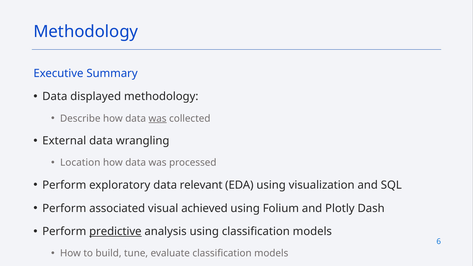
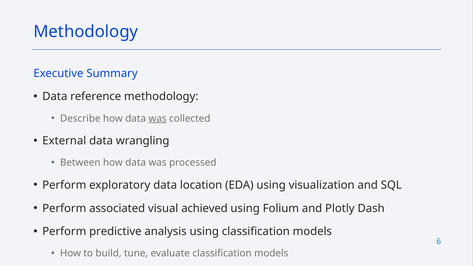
displayed: displayed -> reference (96, 97)
Location: Location -> Between (80, 163)
relevant: relevant -> location (201, 185)
predictive underline: present -> none (115, 232)
